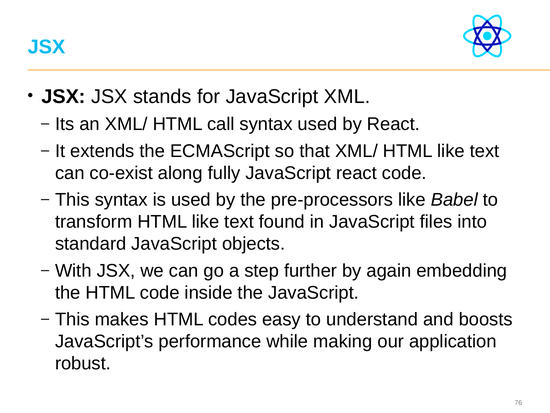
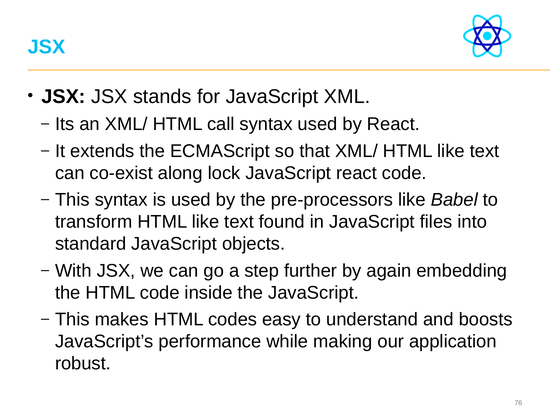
fully: fully -> lock (224, 173)
